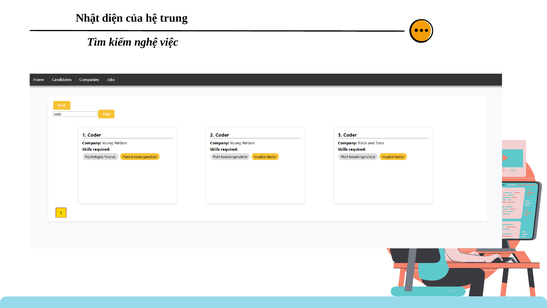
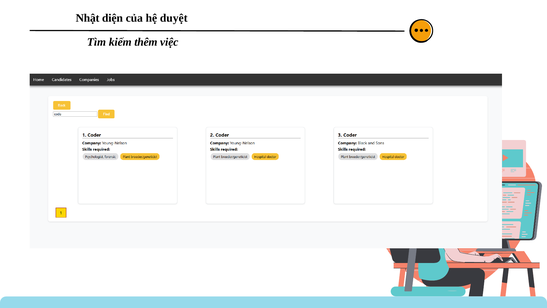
trung: trung -> duyệt (174, 18)
nghệ: nghệ -> thêm (146, 42)
